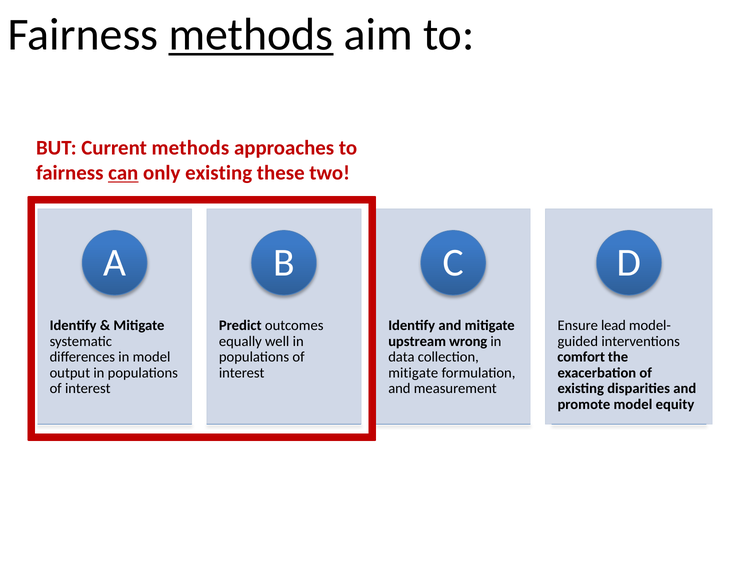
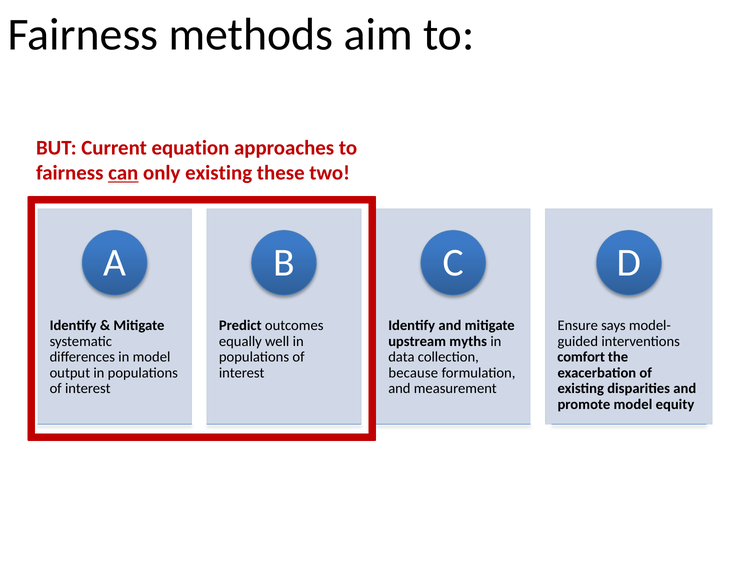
methods underline: present -> none (251, 35)
Current methods: methods -> equation (190, 148)
lead: lead -> says (613, 326)
wrong: wrong -> myths (468, 342)
mitigate: mitigate -> because (413, 373)
